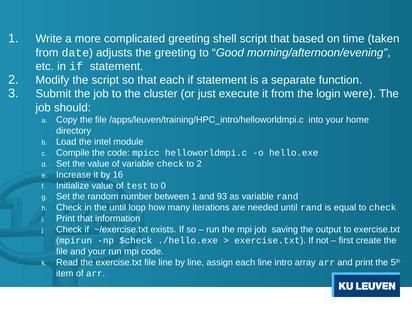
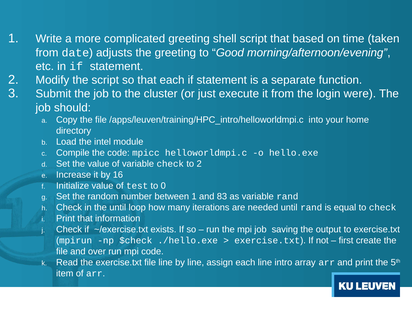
93: 93 -> 83 (222, 197)
and your: your -> over (97, 252)
